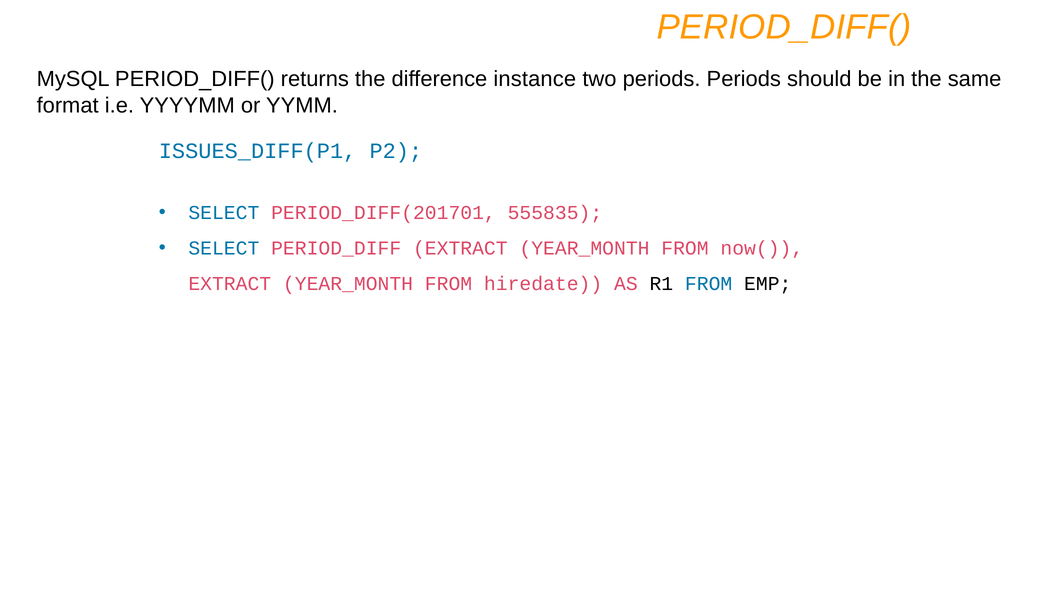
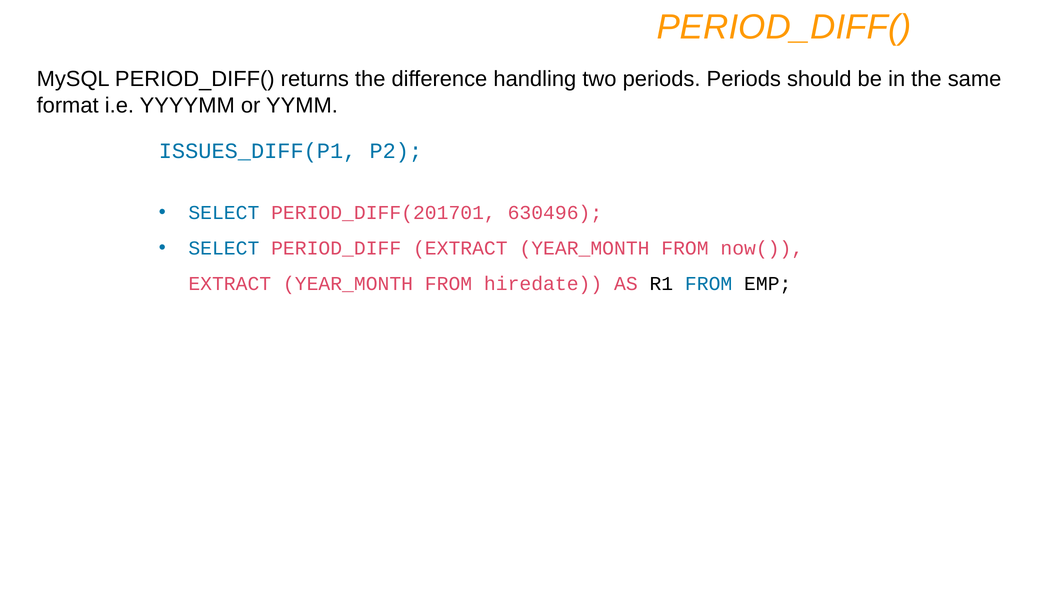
instance: instance -> handling (535, 79)
555835: 555835 -> 630496 (555, 213)
